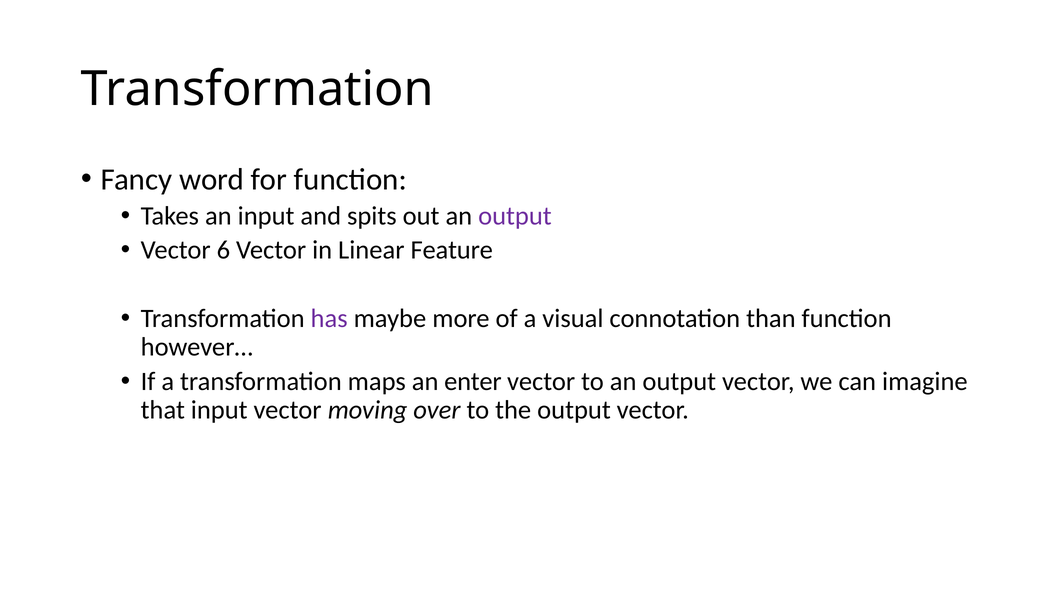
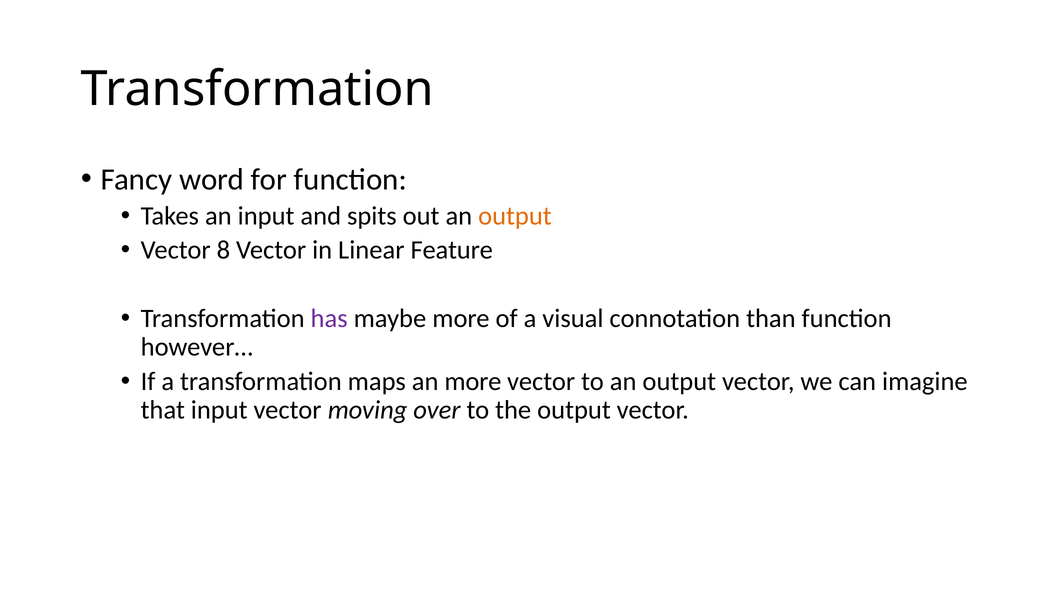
output colour: purple -> orange (515, 216)
6: 6 -> 8 (223, 250)
an enter: enter -> more (473, 382)
